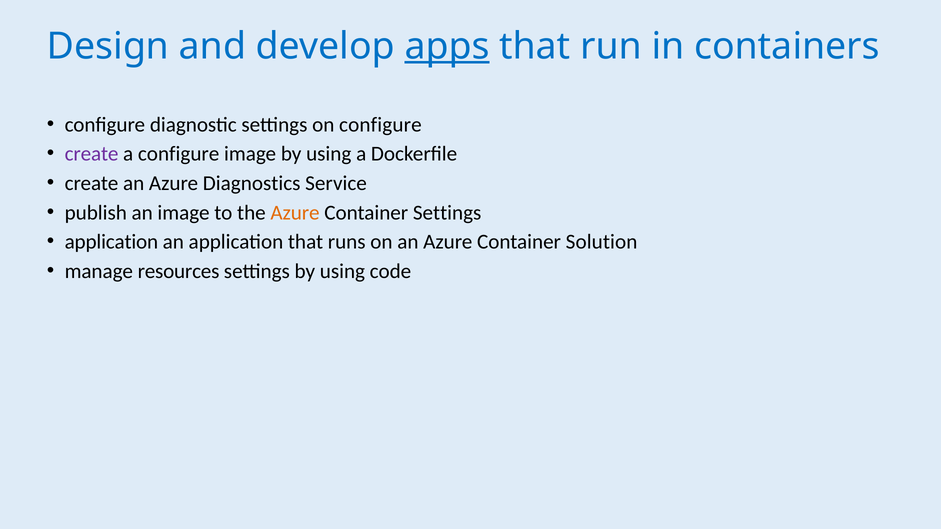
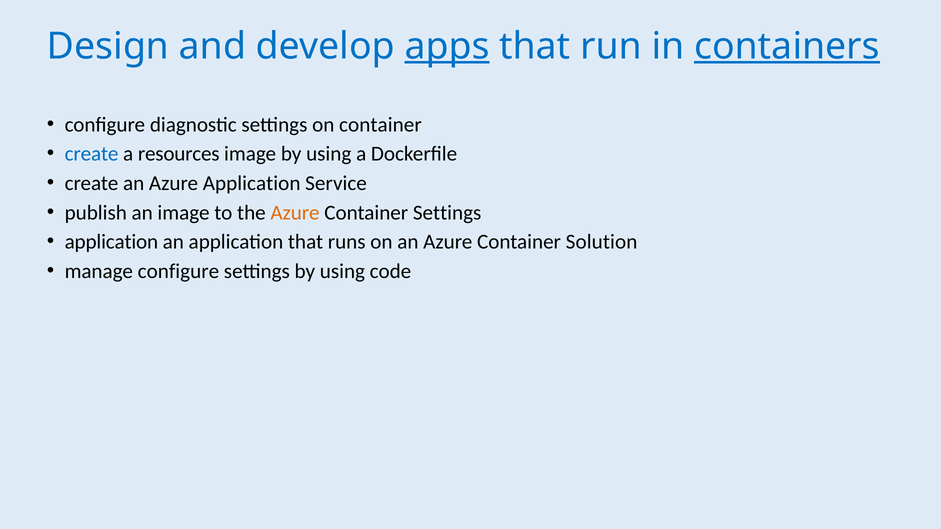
containers underline: none -> present (787, 46)
on configure: configure -> container (380, 125)
create colour: purple -> blue (92, 154)
a configure: configure -> resources (179, 154)
Azure Diagnostics: Diagnostics -> Application (252, 183)
manage resources: resources -> configure (178, 271)
